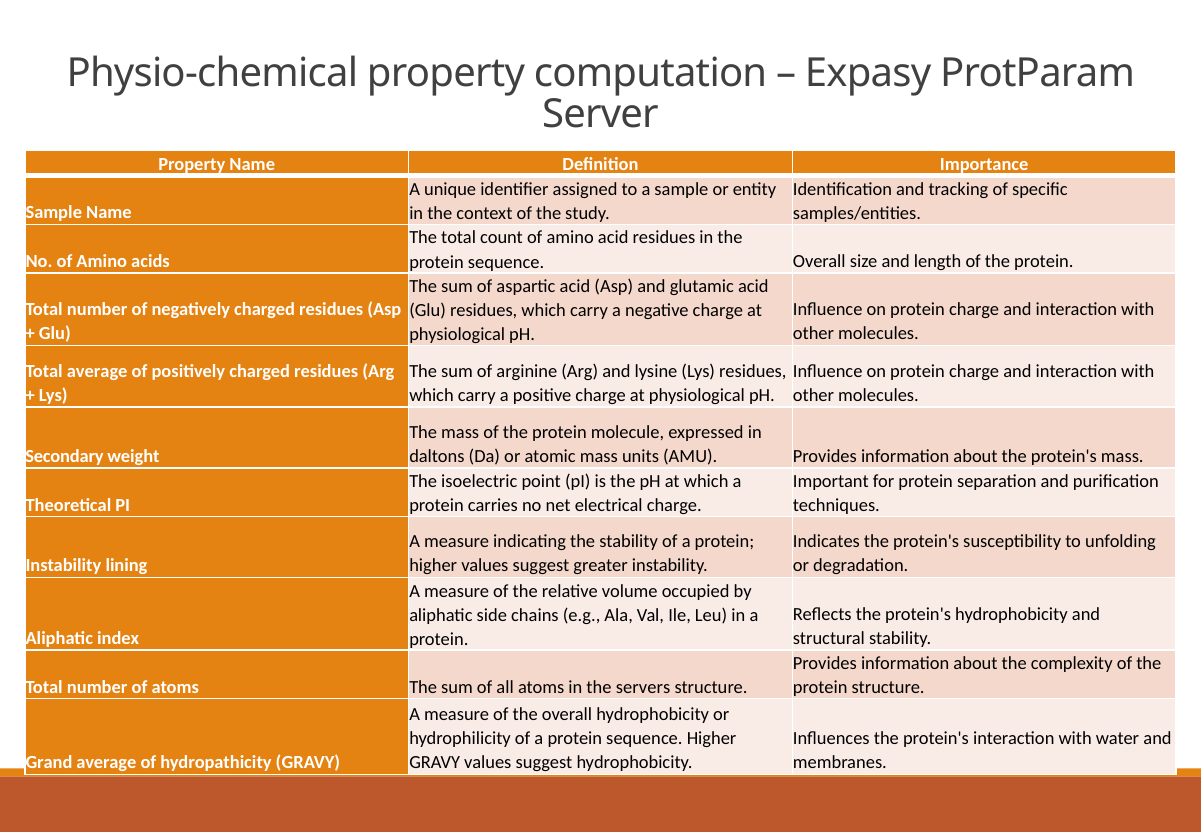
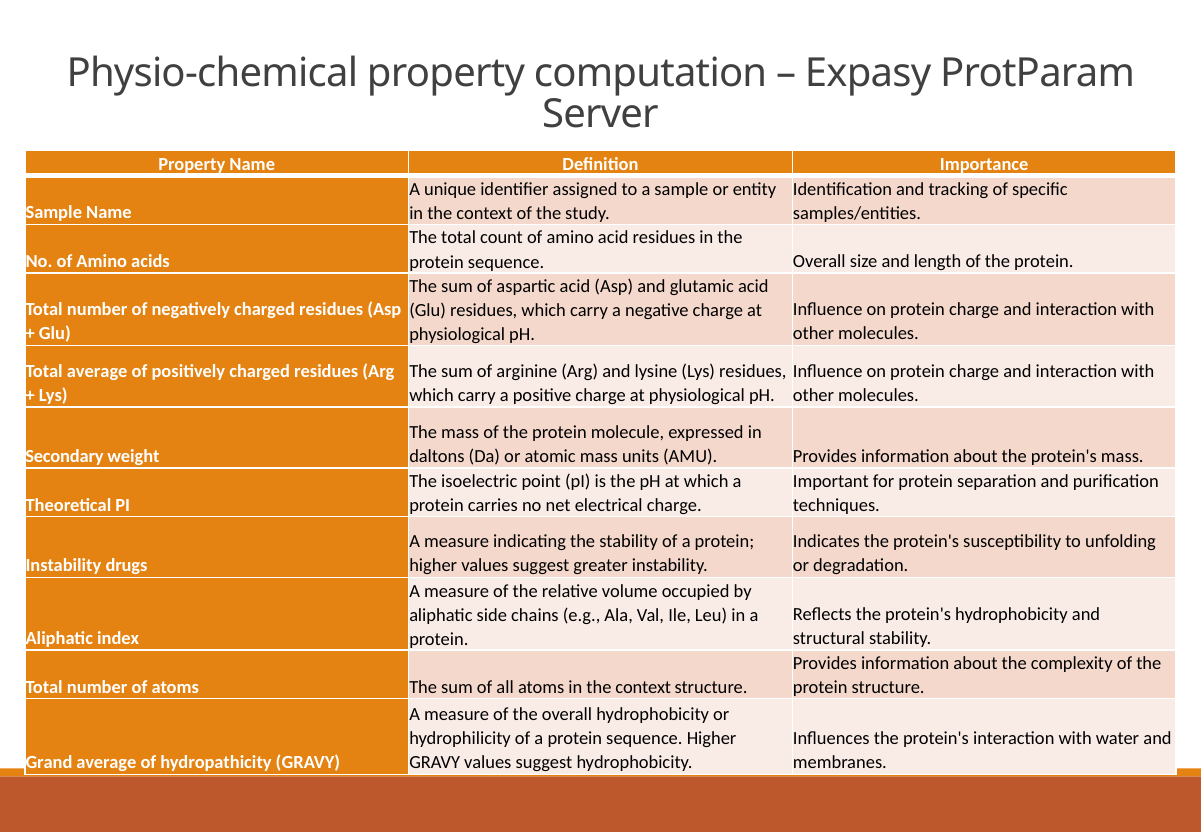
lining: lining -> drugs (126, 565)
atoms in the servers: servers -> context (643, 686)
